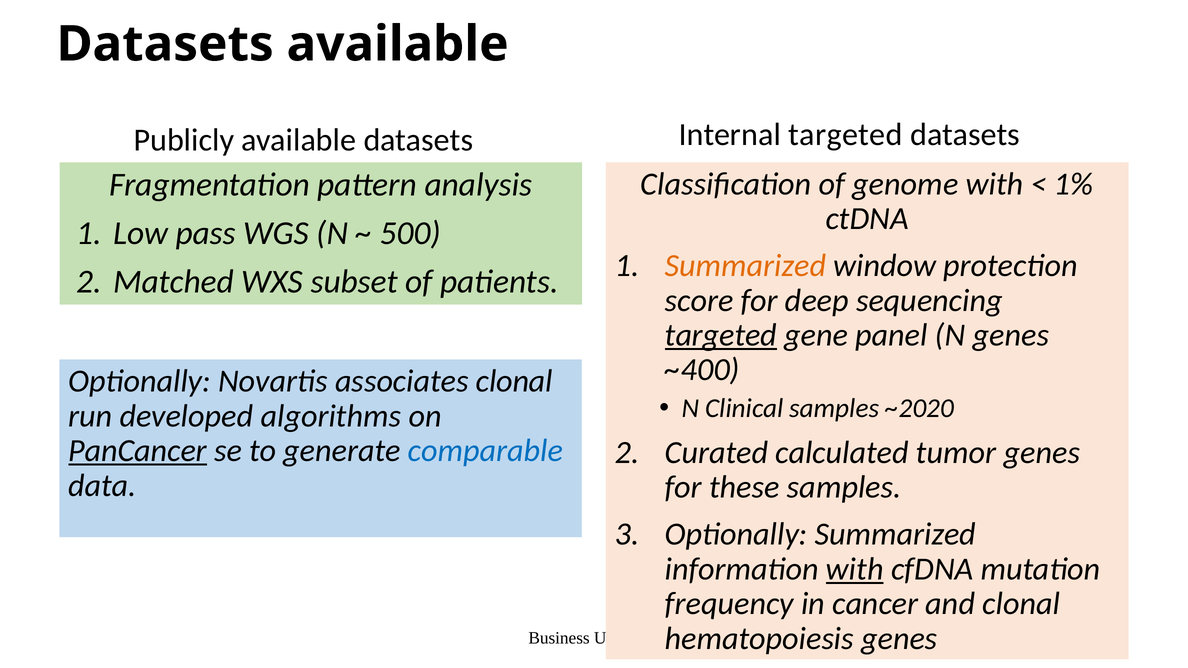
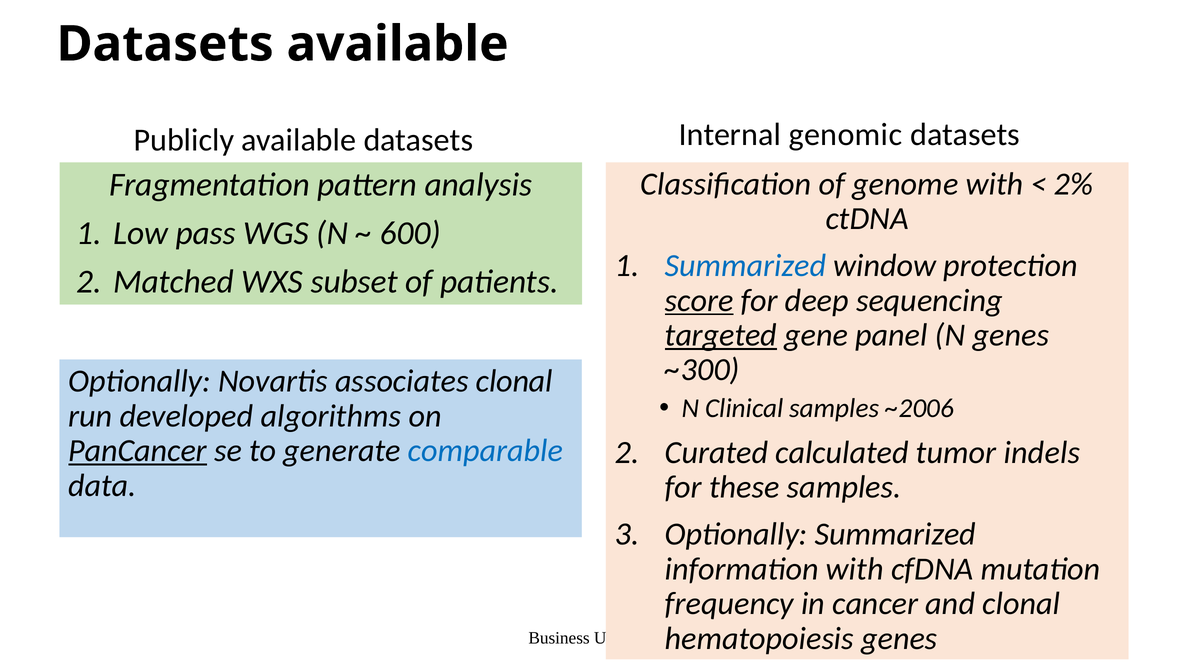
Internal targeted: targeted -> genomic (845, 135)
1%: 1% -> 2% (1074, 184)
500: 500 -> 600 (410, 233)
Summarized colour: orange -> blue (746, 266)
score underline: none -> present (699, 301)
~400: ~400 -> ~300 (702, 370)
~2020: ~2020 -> ~2006 (920, 408)
tumor genes: genes -> indels (1042, 453)
with underline: present -> none (855, 569)
